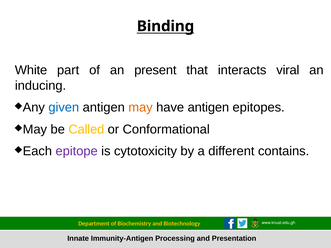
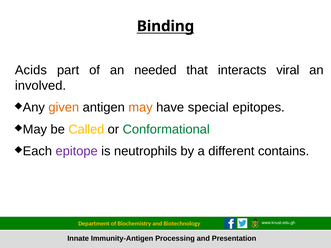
White: White -> Acids (31, 70)
present: present -> needed (155, 70)
inducing: inducing -> involved (40, 86)
given colour: blue -> orange (64, 108)
have antigen: antigen -> special (208, 108)
Conformational colour: black -> green (166, 129)
cytotoxicity: cytotoxicity -> neutrophils (146, 151)
